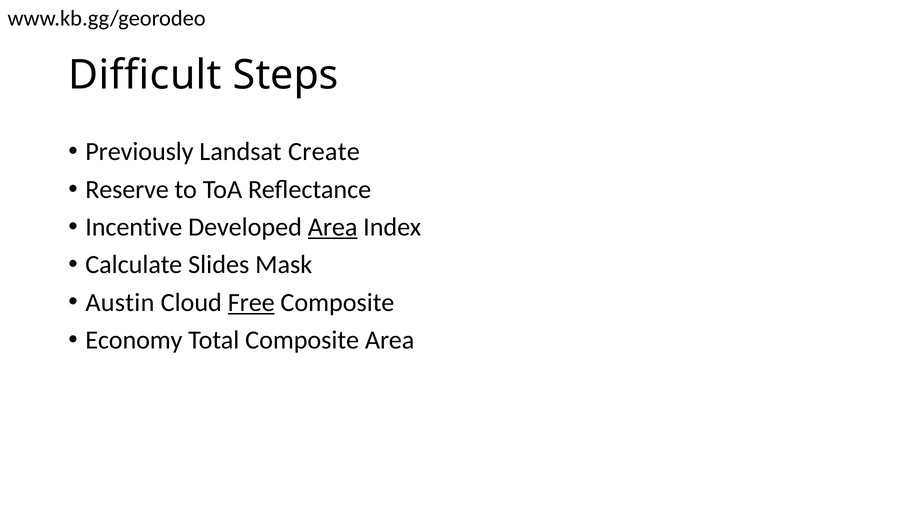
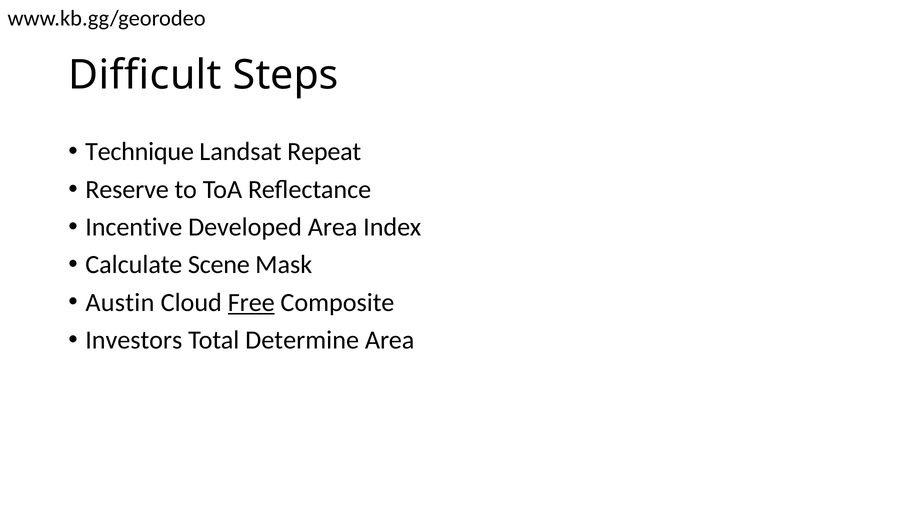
Previously: Previously -> Technique (140, 152)
Create: Create -> Repeat (324, 152)
Area underline: present -> none (333, 227)
Slides: Slides -> Scene (219, 265)
Economy: Economy -> Investors (134, 340)
Total Composite: Composite -> Determine (302, 340)
